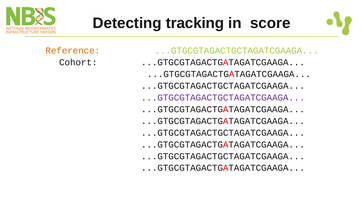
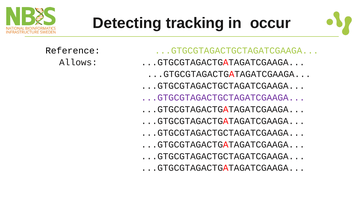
score: score -> occur (270, 23)
Reference colour: orange -> black (73, 51)
Cohort: Cohort -> Allows (78, 62)
